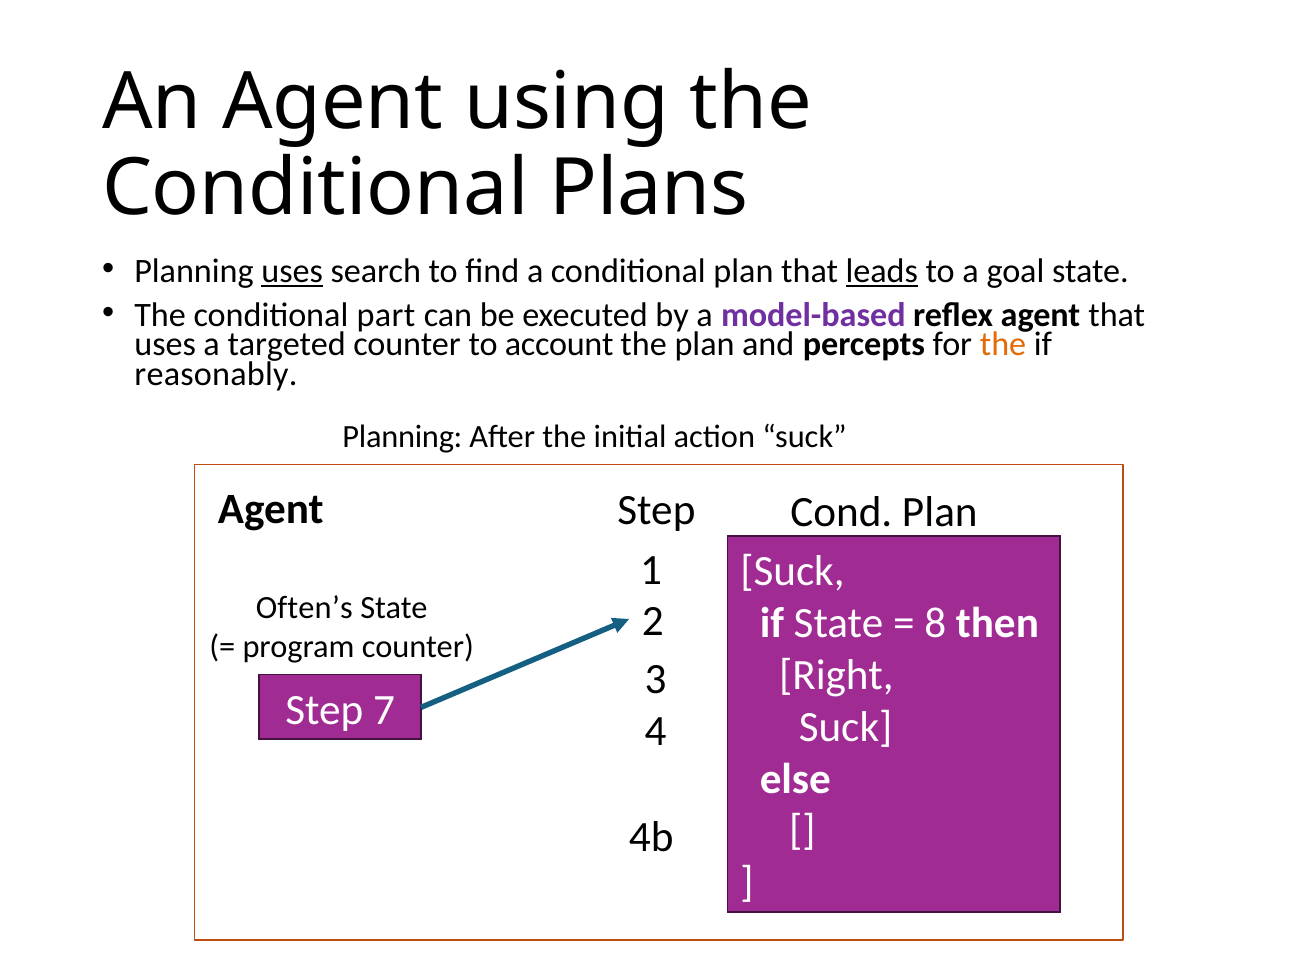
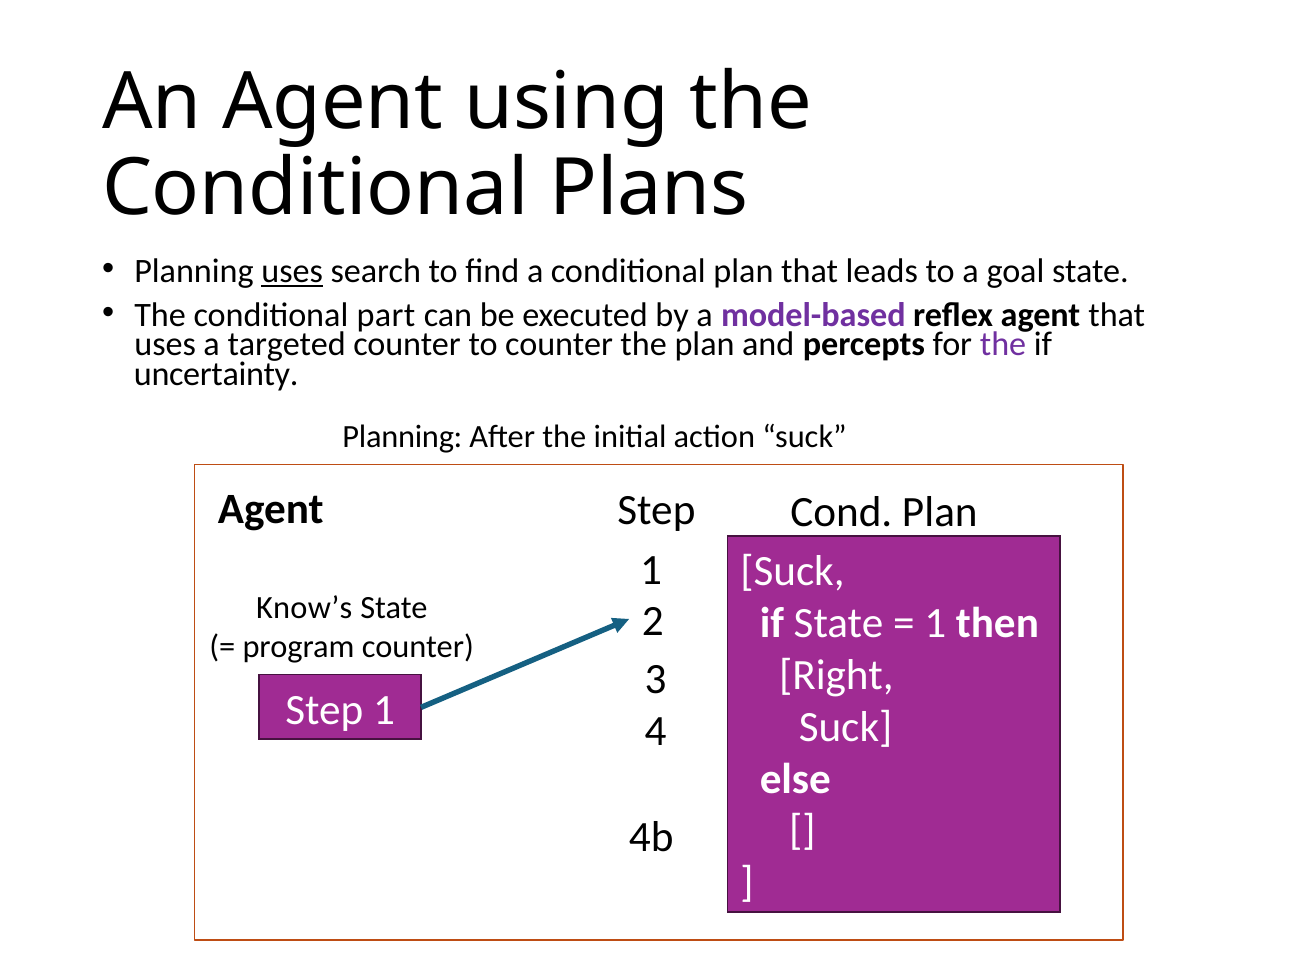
leads underline: present -> none (882, 271)
to account: account -> counter (559, 344)
the colour: orange -> purple (1003, 344)
reasonably: reasonably -> uncertainty (216, 374)
Often’s: Often’s -> Know’s (304, 608)
8: 8 -> 1 (935, 623)
7: 7 -> 1 (384, 710)
